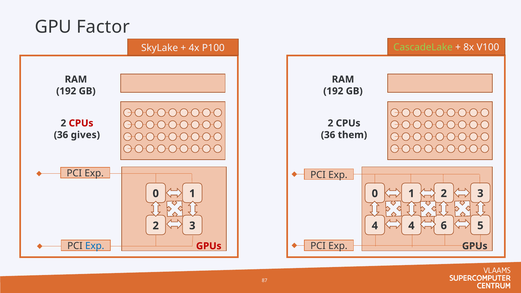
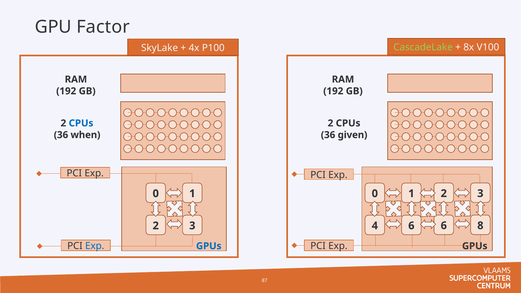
CPUs colour: red -> blue (81, 123)
gives: gives -> when (85, 135)
them: them -> given (353, 135)
5: 5 -> 8 (480, 226)
4 4: 4 -> 6 (411, 226)
GPUs colour: red -> blue (209, 246)
